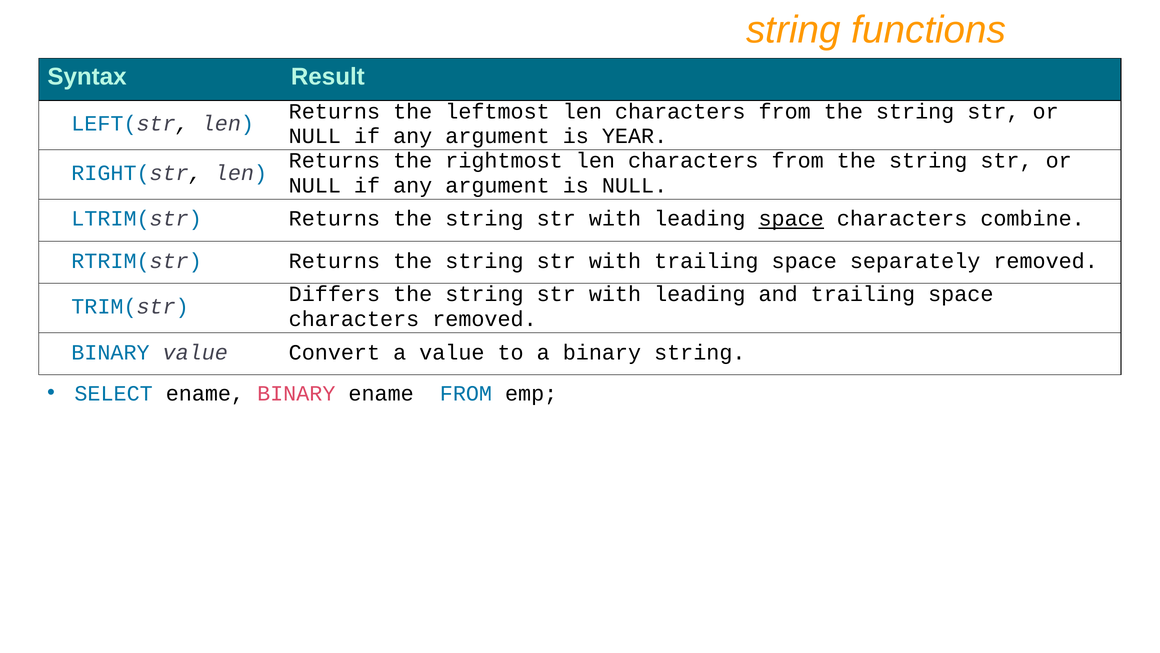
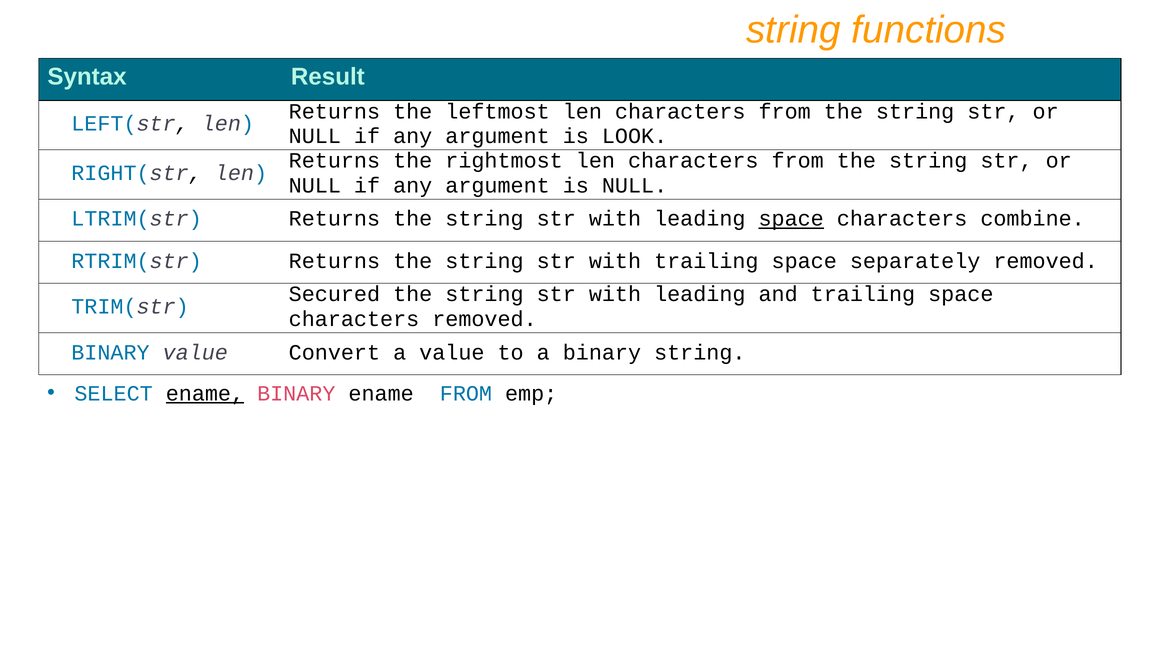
YEAR: YEAR -> LOOK (635, 136)
Differs: Differs -> Secured (334, 294)
ename underline: none -> present (205, 393)
